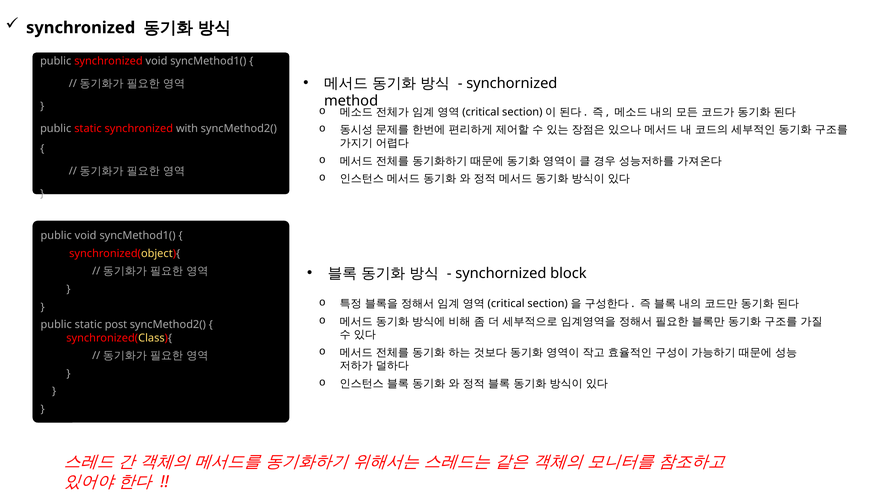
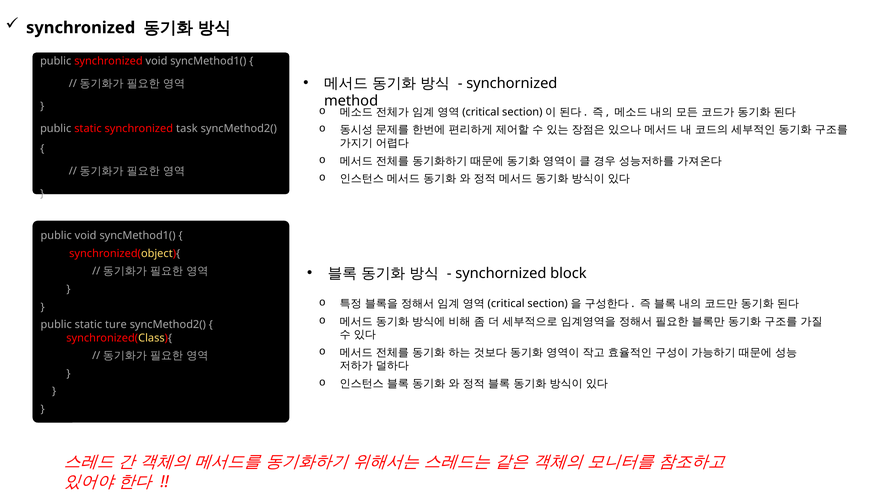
with: with -> task (187, 129)
post: post -> ture (116, 324)
